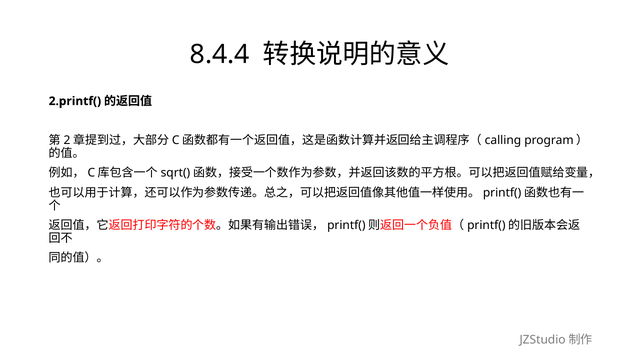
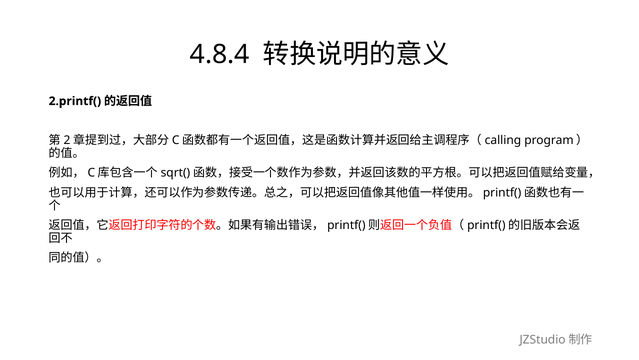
8.4.4: 8.4.4 -> 4.8.4 (220, 54)
